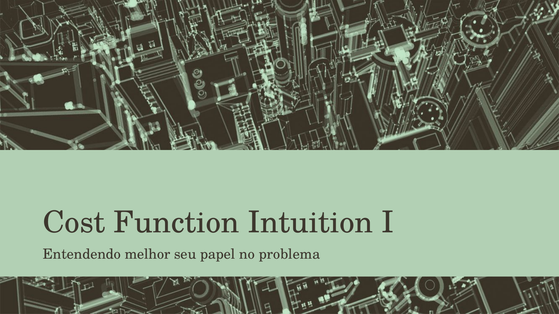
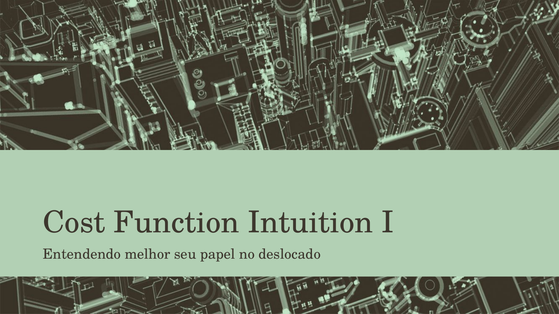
problema: problema -> deslocado (290, 254)
